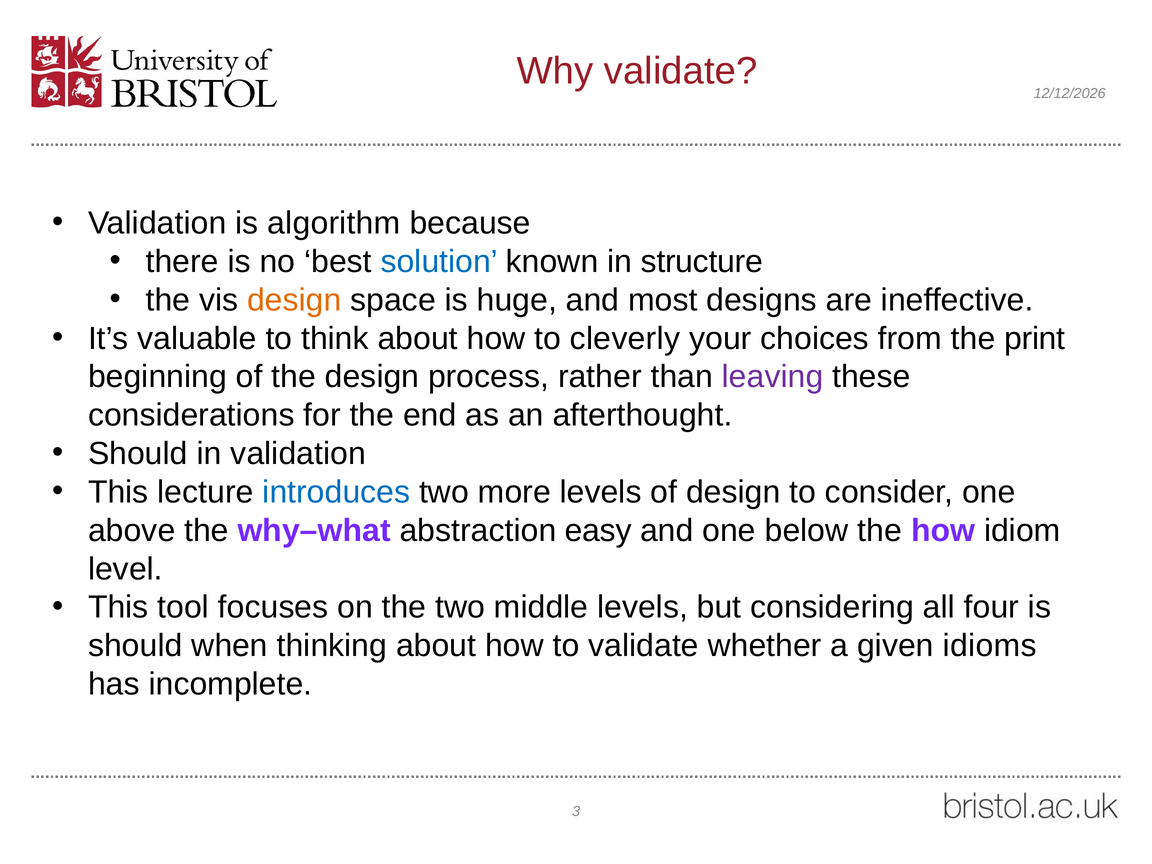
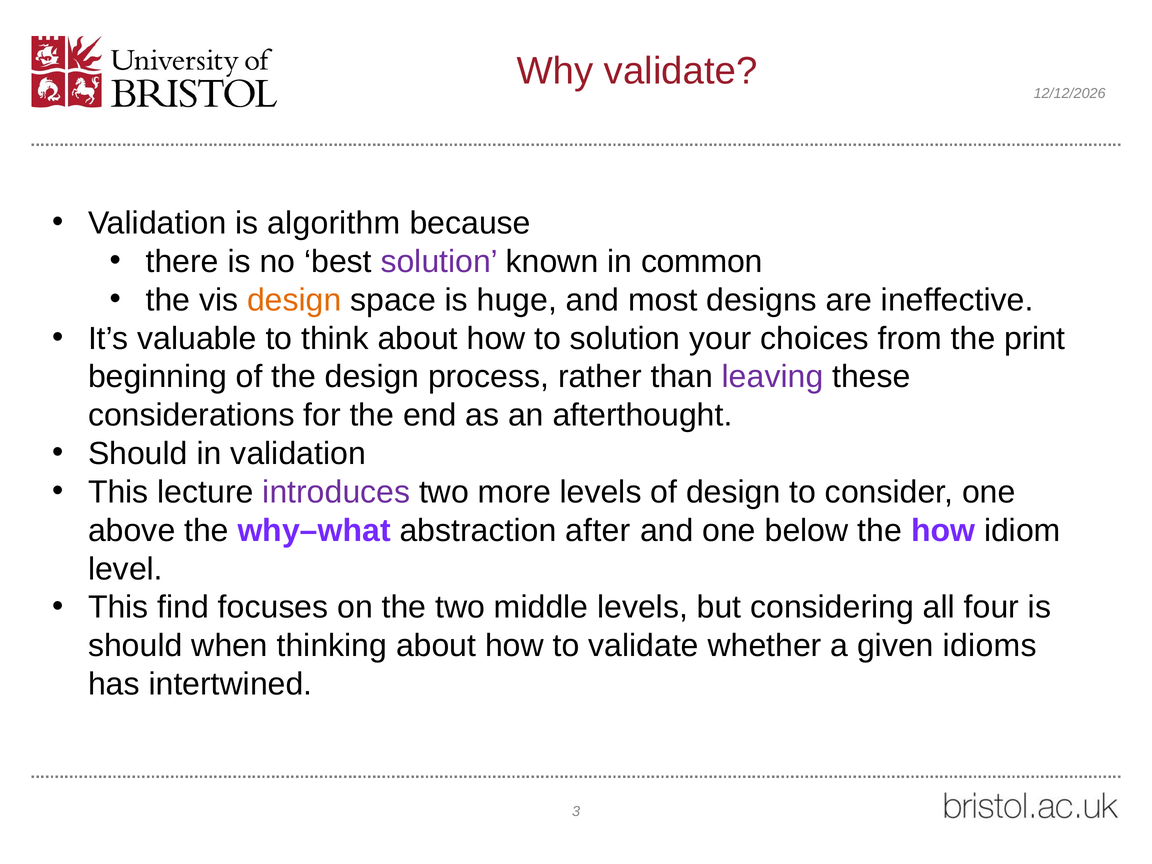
solution colour: blue -> purple (439, 262)
structure: structure -> common (702, 262)
to cleverly: cleverly -> solution (625, 338)
introduces colour: blue -> purple (336, 492)
easy: easy -> after (598, 531)
tool: tool -> find (183, 607)
incomplete: incomplete -> intertwined (230, 684)
